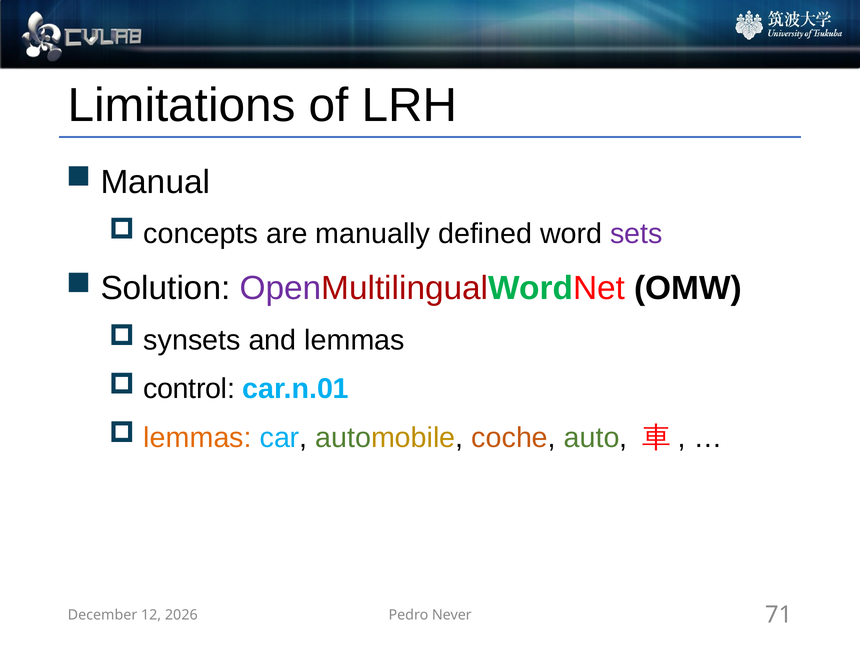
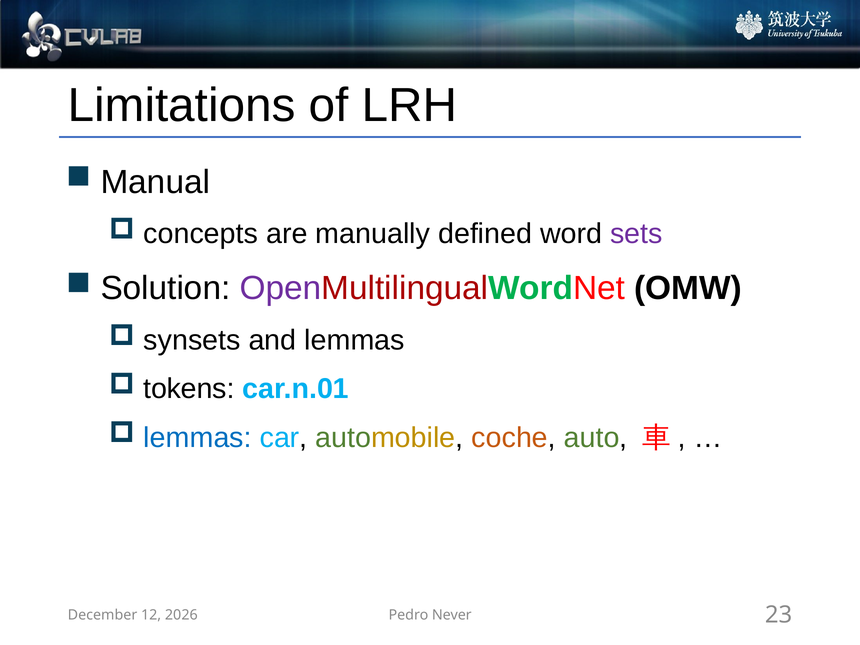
control: control -> tokens (189, 389)
lemmas colour: orange -> blue (198, 438)
71: 71 -> 23 (779, 615)
